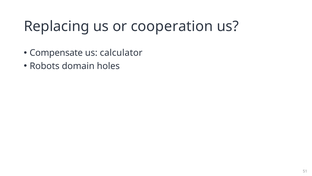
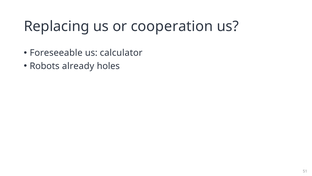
Compensate: Compensate -> Foreseeable (56, 53)
domain: domain -> already (78, 66)
